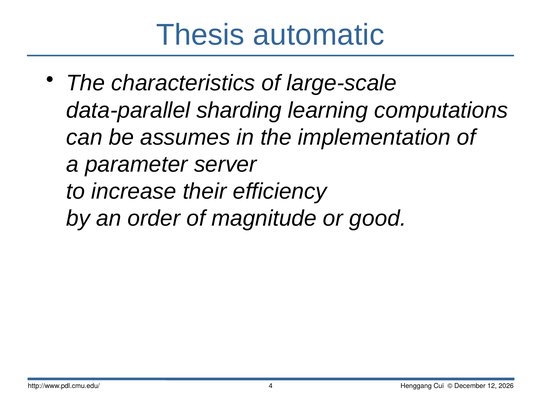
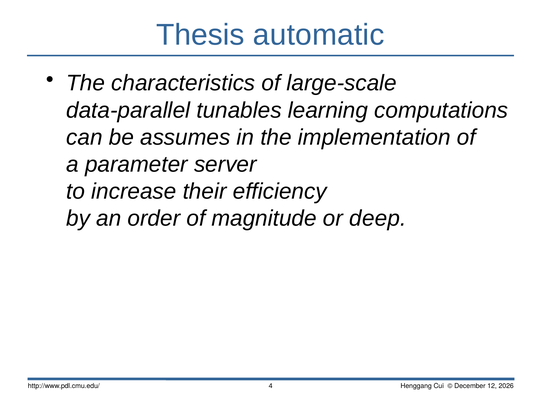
sharding: sharding -> tunables (239, 110)
good: good -> deep (378, 218)
